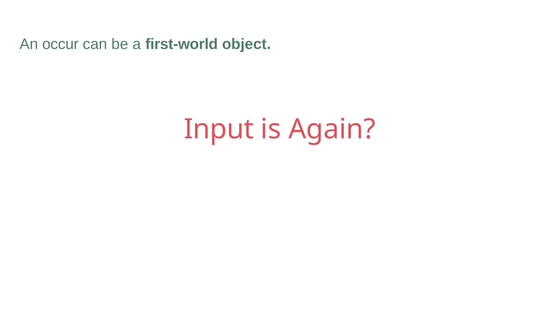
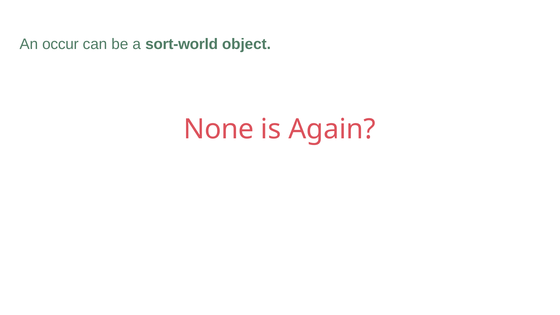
first-world: first-world -> sort-world (182, 44)
Input: Input -> None (219, 129)
